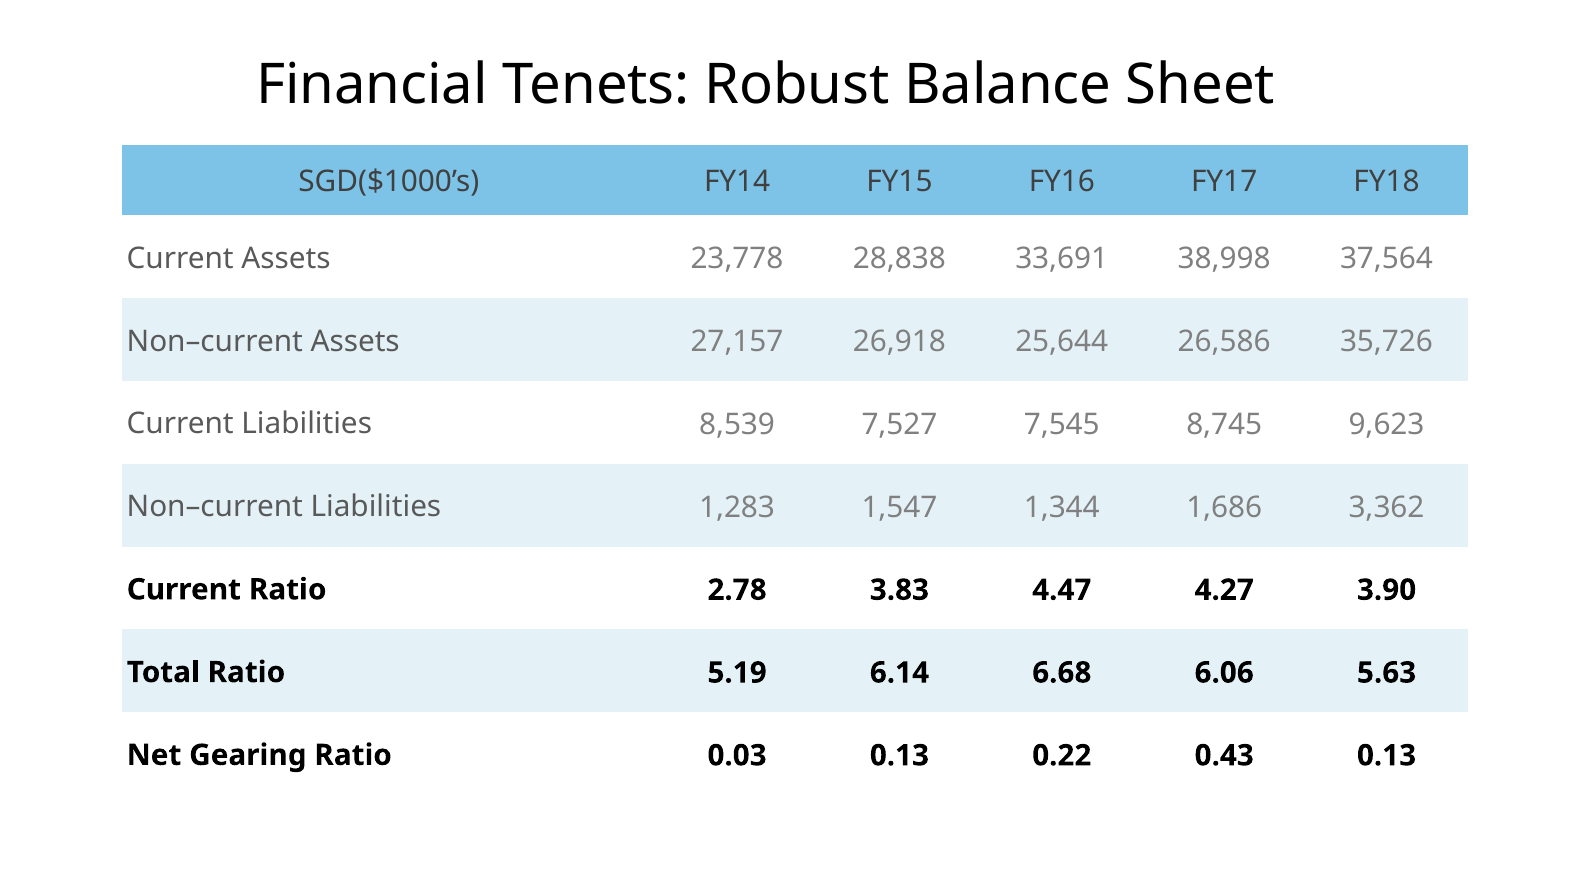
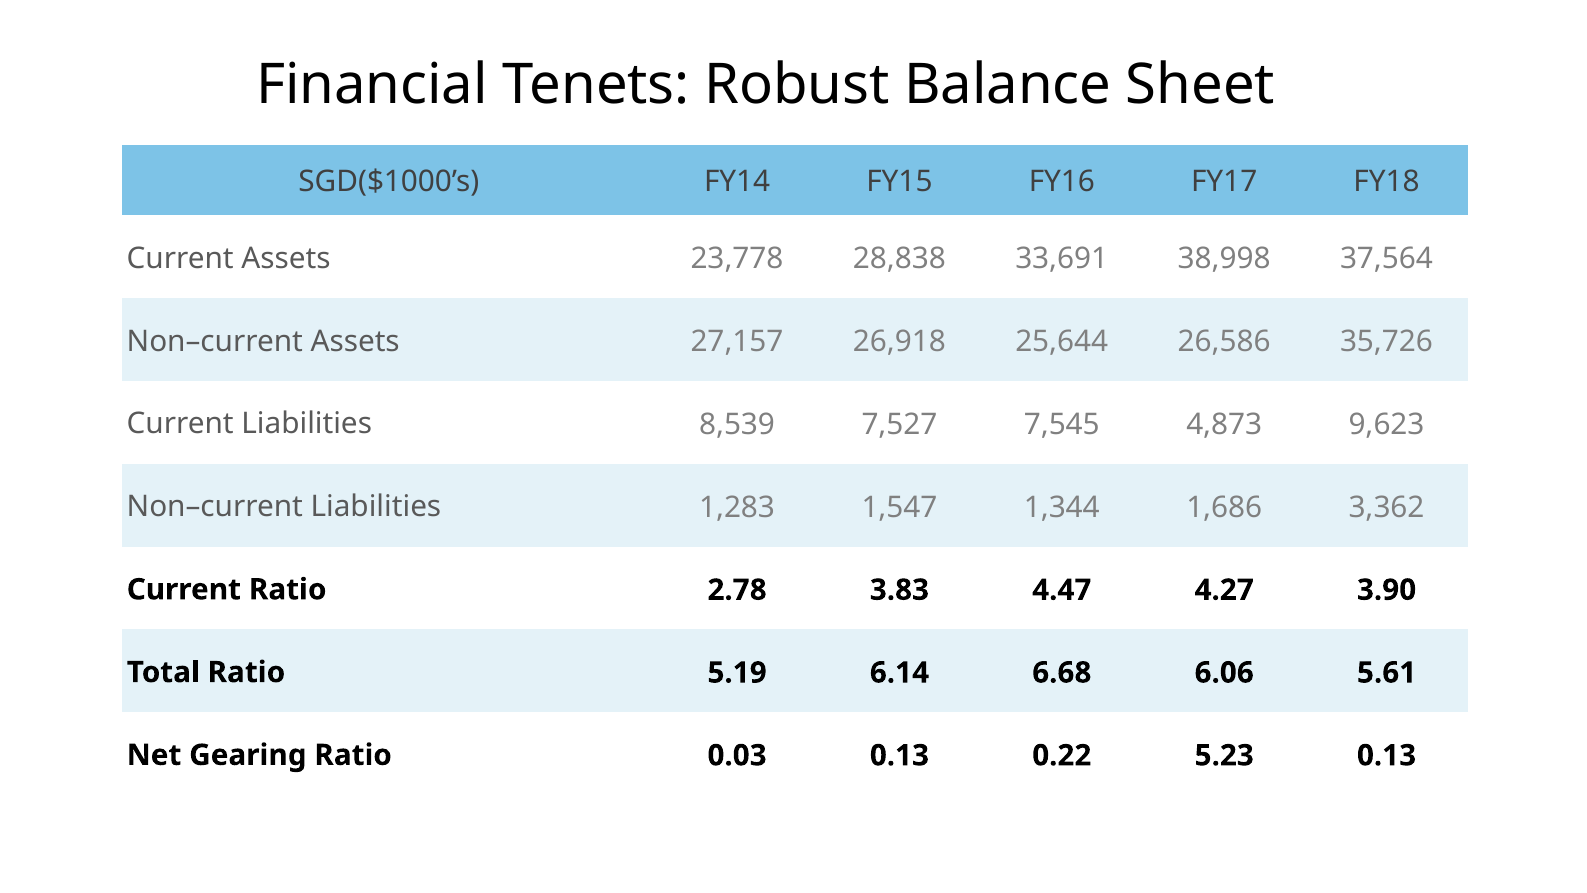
8,745: 8,745 -> 4,873 (1224, 424)
5.63: 5.63 -> 5.61 (1387, 673)
0.43: 0.43 -> 5.23 (1224, 755)
